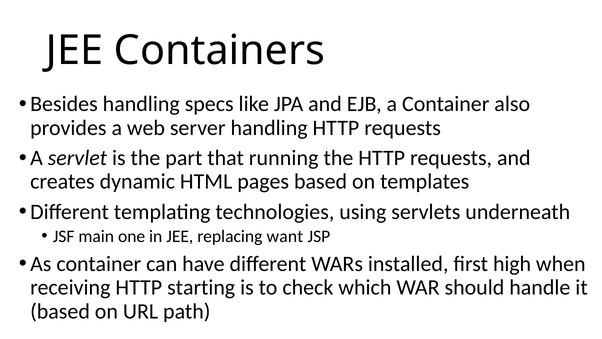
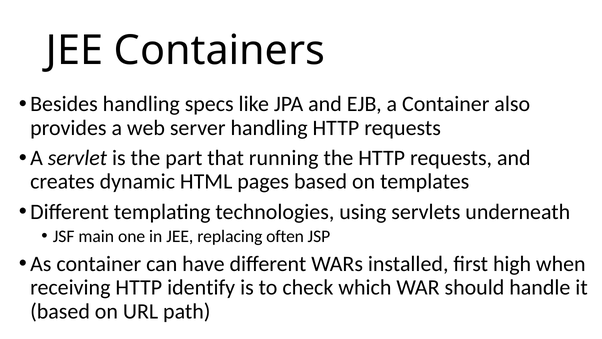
want: want -> often (285, 236)
starting: starting -> identify (201, 287)
